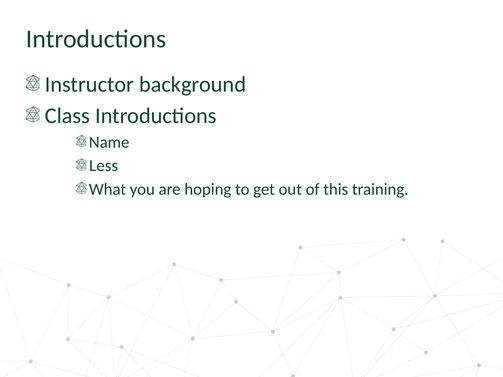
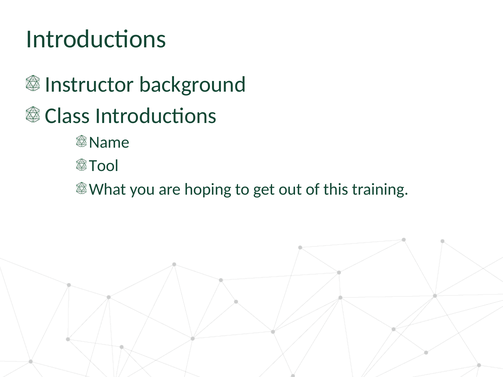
Less: Less -> Tool (104, 166)
